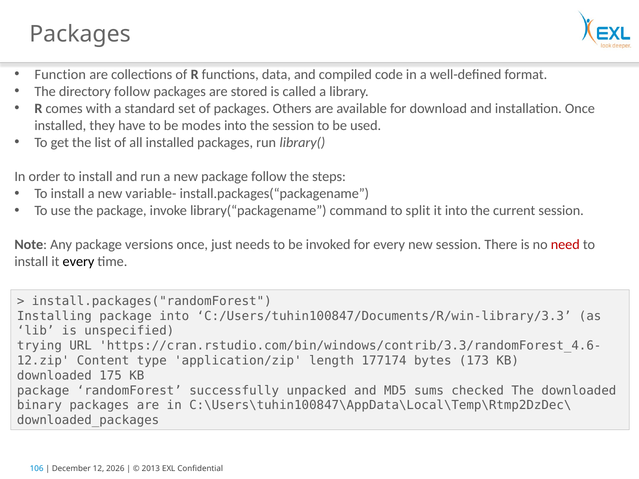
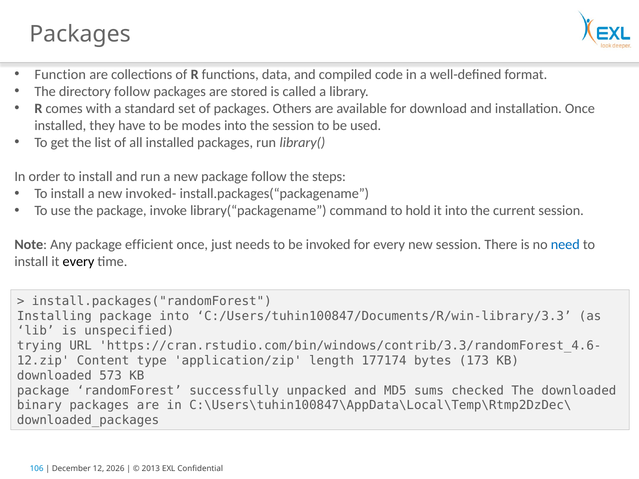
variable-: variable- -> invoked- (151, 194)
split: split -> hold (418, 211)
versions: versions -> efficient (149, 245)
need colour: red -> blue (565, 245)
175: 175 -> 573 (111, 376)
